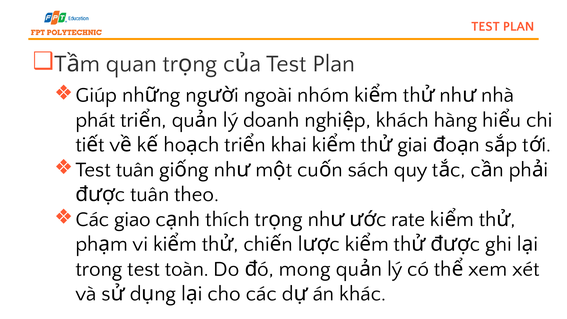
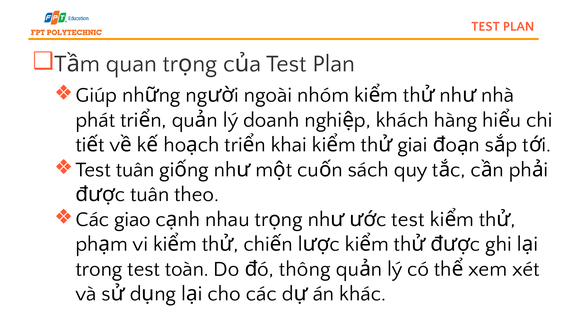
thích: thích -> nhau (227, 219)
rate: rate -> test (408, 219)
mong: mong -> thông (305, 269)
